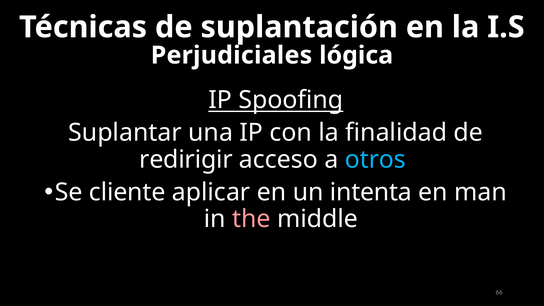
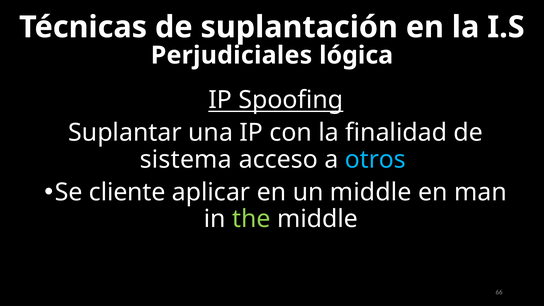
redirigir: redirigir -> sistema (186, 159)
un intenta: intenta -> middle (371, 192)
the colour: pink -> light green (251, 219)
